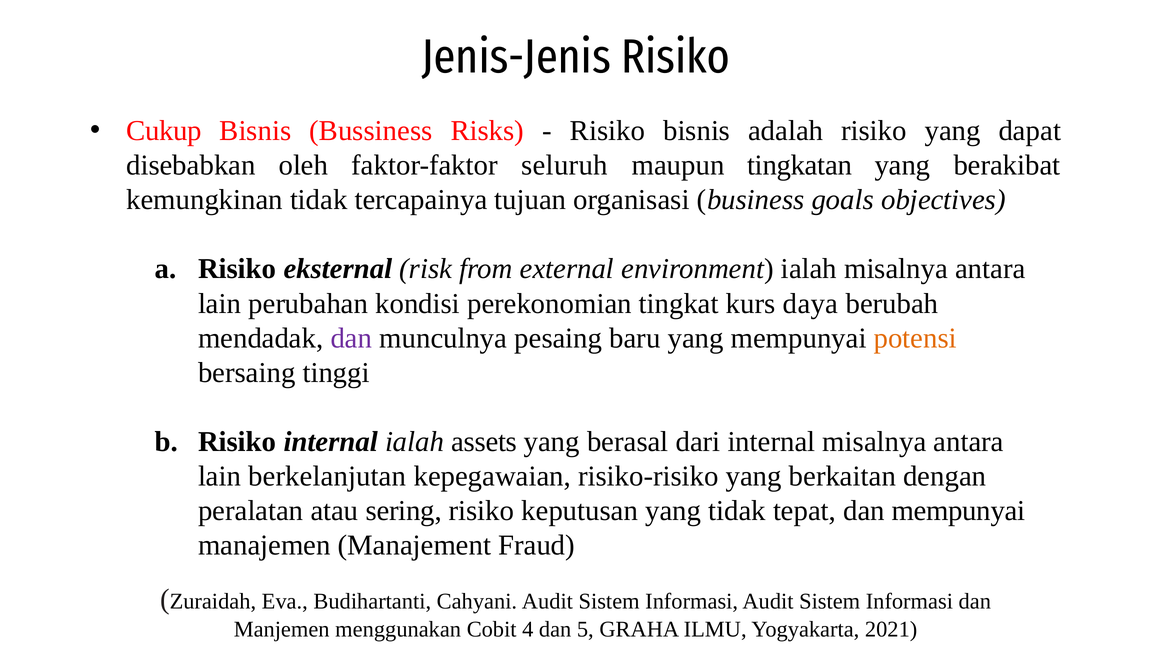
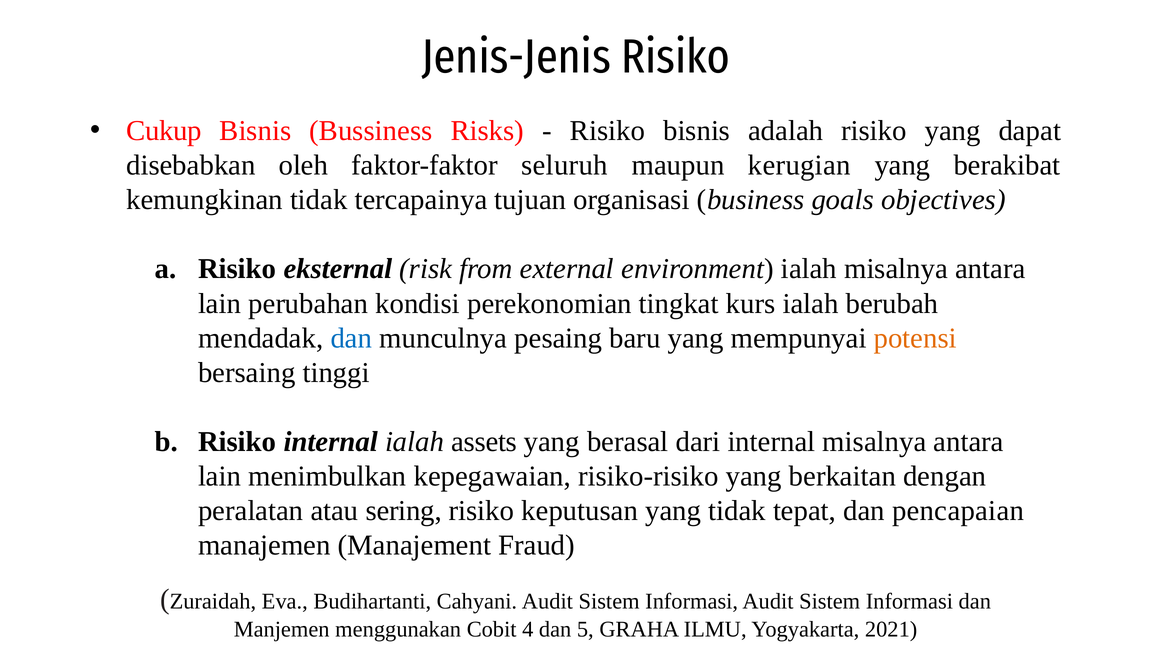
tingkatan: tingkatan -> kerugian (799, 165)
kurs daya: daya -> ialah (811, 304)
dan colour: purple -> blue (351, 338)
berkelanjutan: berkelanjutan -> menimbulkan (327, 476)
dan mempunyai: mempunyai -> pencapaian (958, 511)
